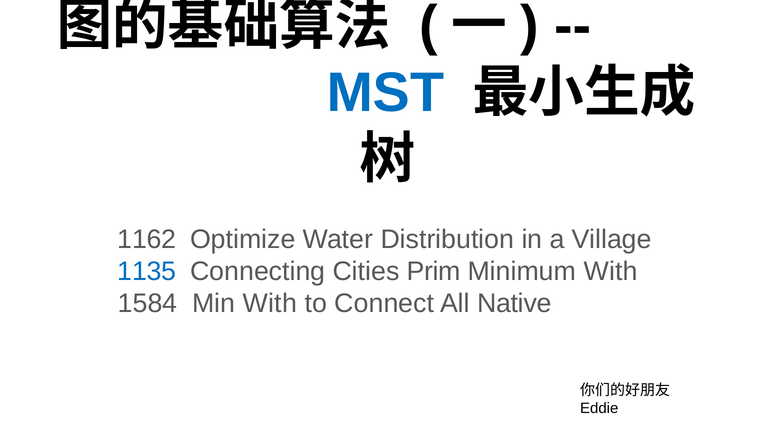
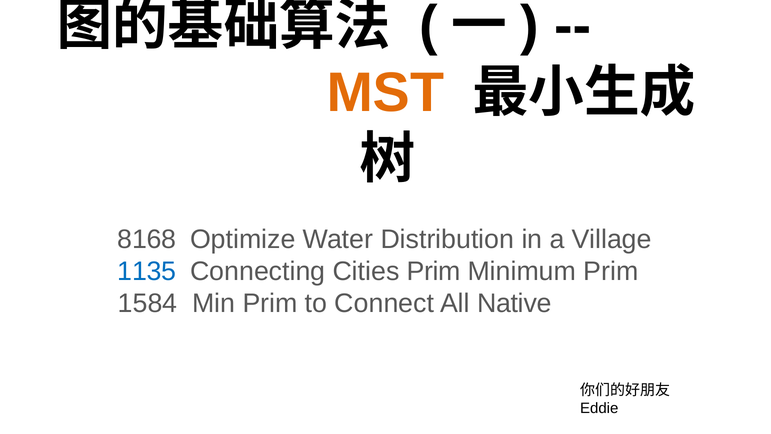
MST colour: blue -> orange (385, 93)
1162: 1162 -> 8168 (147, 239)
Minimum With: With -> Prim (611, 271)
Min With: With -> Prim (270, 303)
